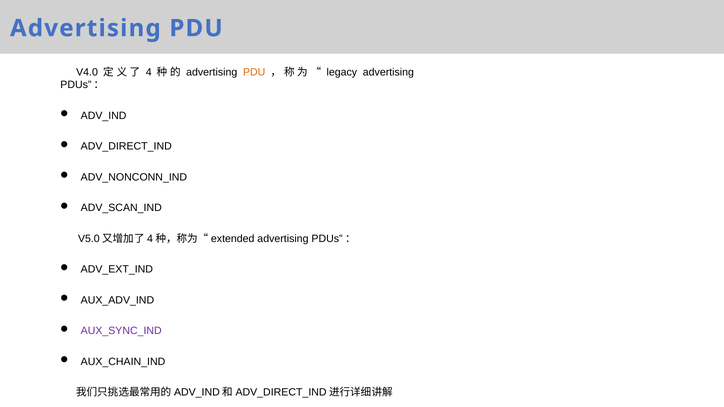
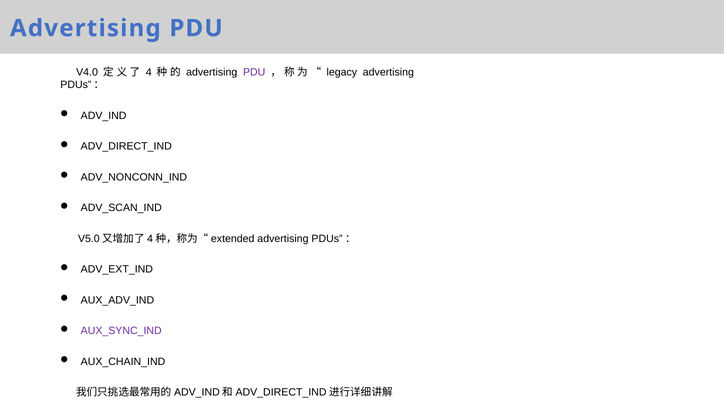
PDU colour: orange -> purple (254, 72)
